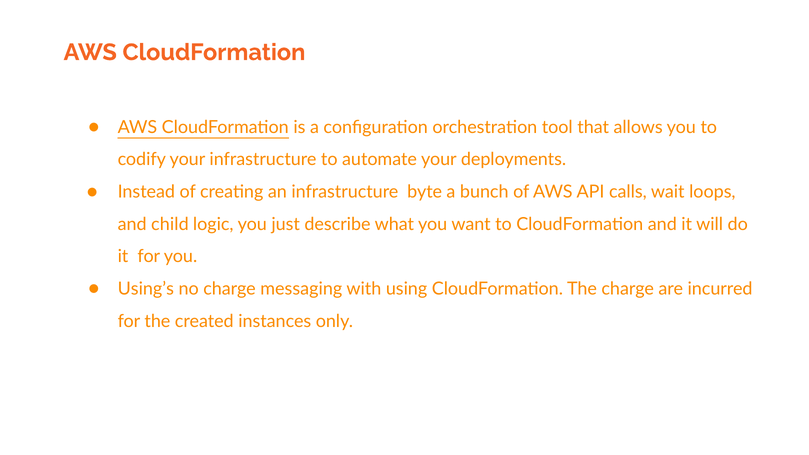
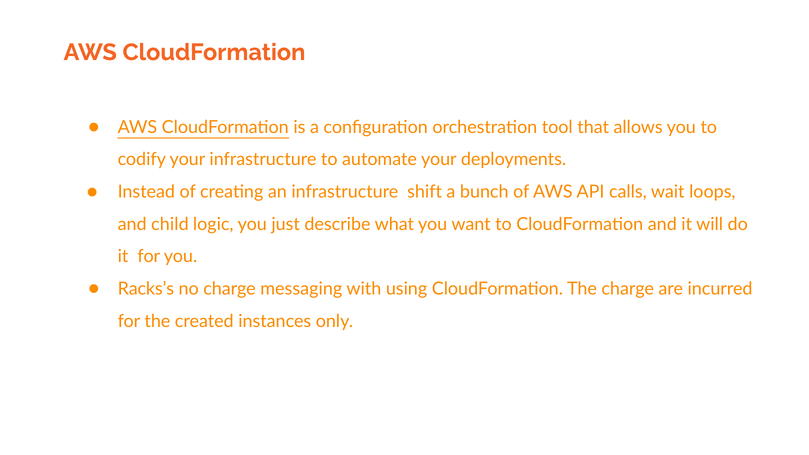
byte: byte -> shift (425, 192)
Using’s: Using’s -> Racks’s (146, 289)
